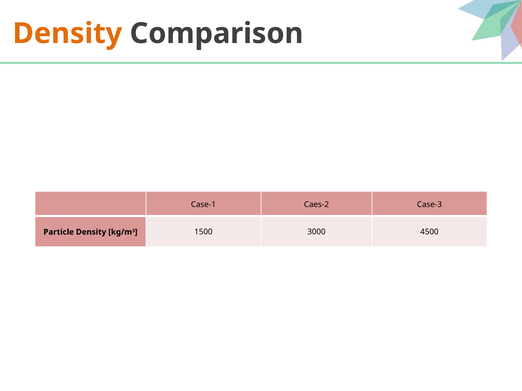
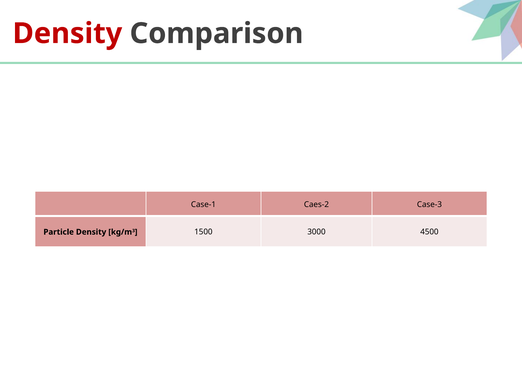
Density colour: orange -> red (67, 34)
